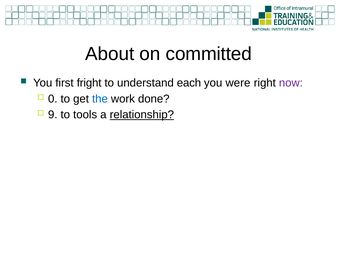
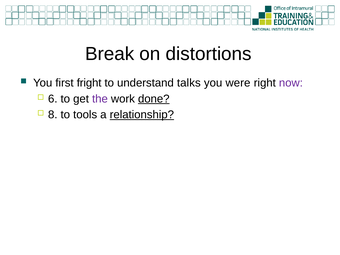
About: About -> Break (110, 54)
committed: committed -> distortions (209, 54)
each: each -> talks (189, 83)
0: 0 -> 6 (53, 99)
the colour: blue -> purple (100, 99)
done underline: none -> present (154, 99)
9: 9 -> 8 (53, 115)
